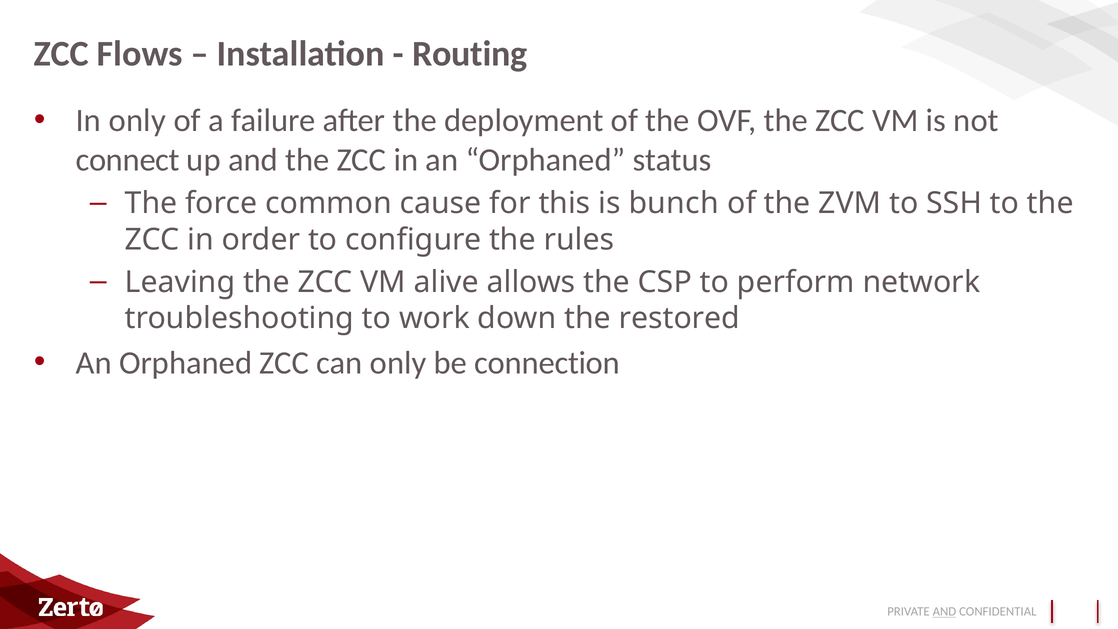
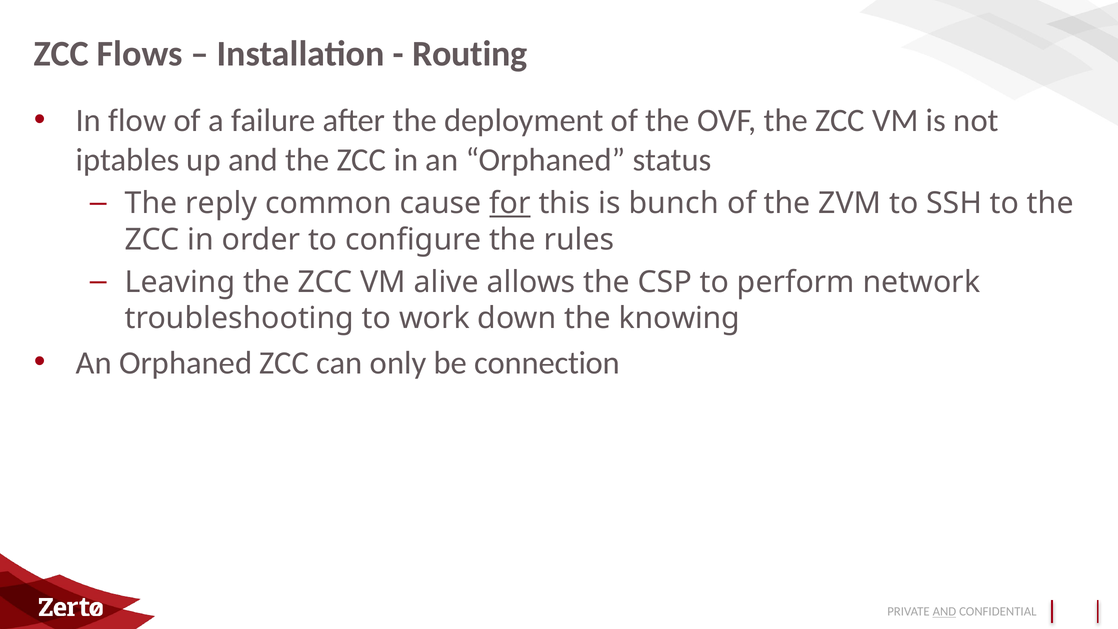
In only: only -> flow (137, 121)
connect: connect -> iptables (128, 160)
force: force -> reply (221, 203)
for underline: none -> present (510, 203)
restored: restored -> knowing (679, 318)
